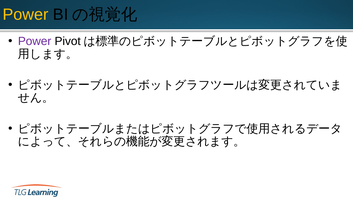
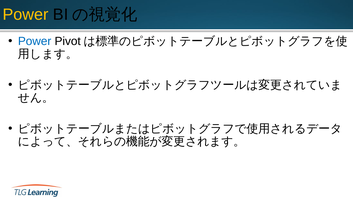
Power colour: purple -> blue (35, 41)
